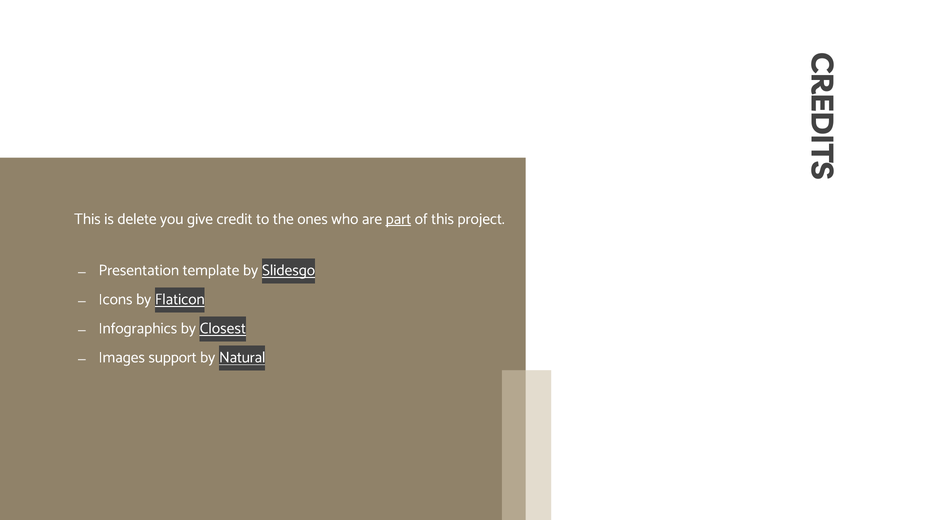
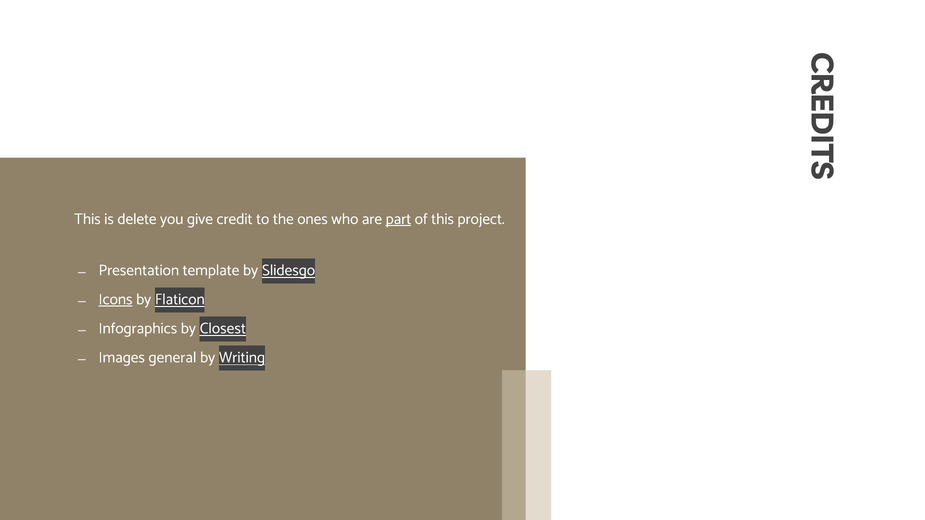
Icons underline: none -> present (116, 299)
support: support -> general (172, 357)
Natural: Natural -> Writing (242, 357)
